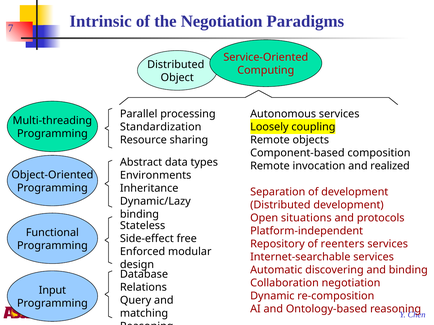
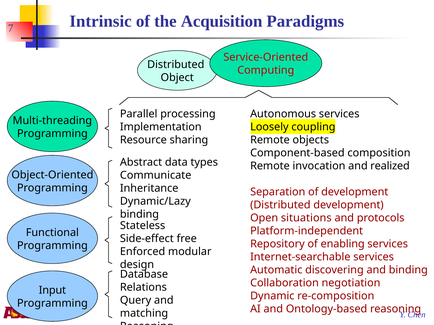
the Negotiation: Negotiation -> Acquisition (222, 21)
Standardization: Standardization -> Implementation (161, 127)
Environments: Environments -> Communicate (156, 176)
reenters: reenters -> enabling (343, 244)
